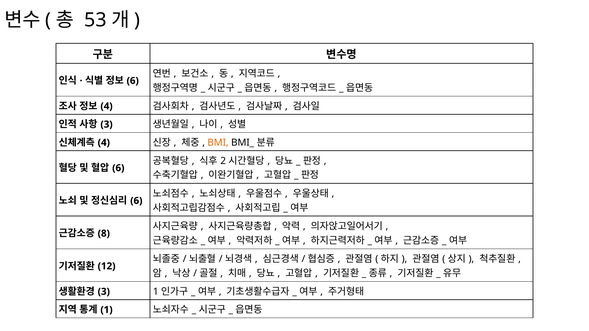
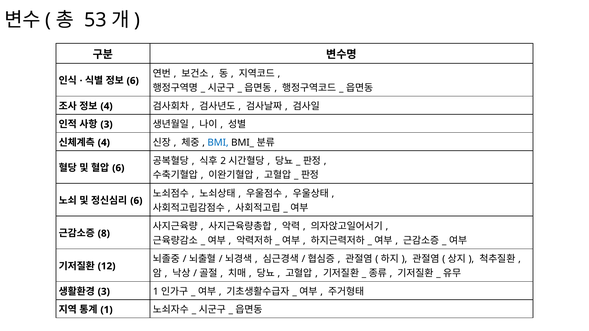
BMI colour: orange -> blue (218, 143)
